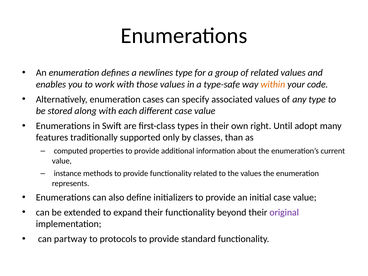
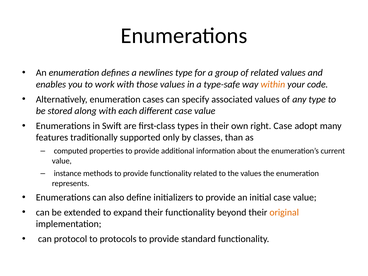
right Until: Until -> Case (283, 126)
original colour: purple -> orange (284, 212)
partway: partway -> protocol (71, 239)
